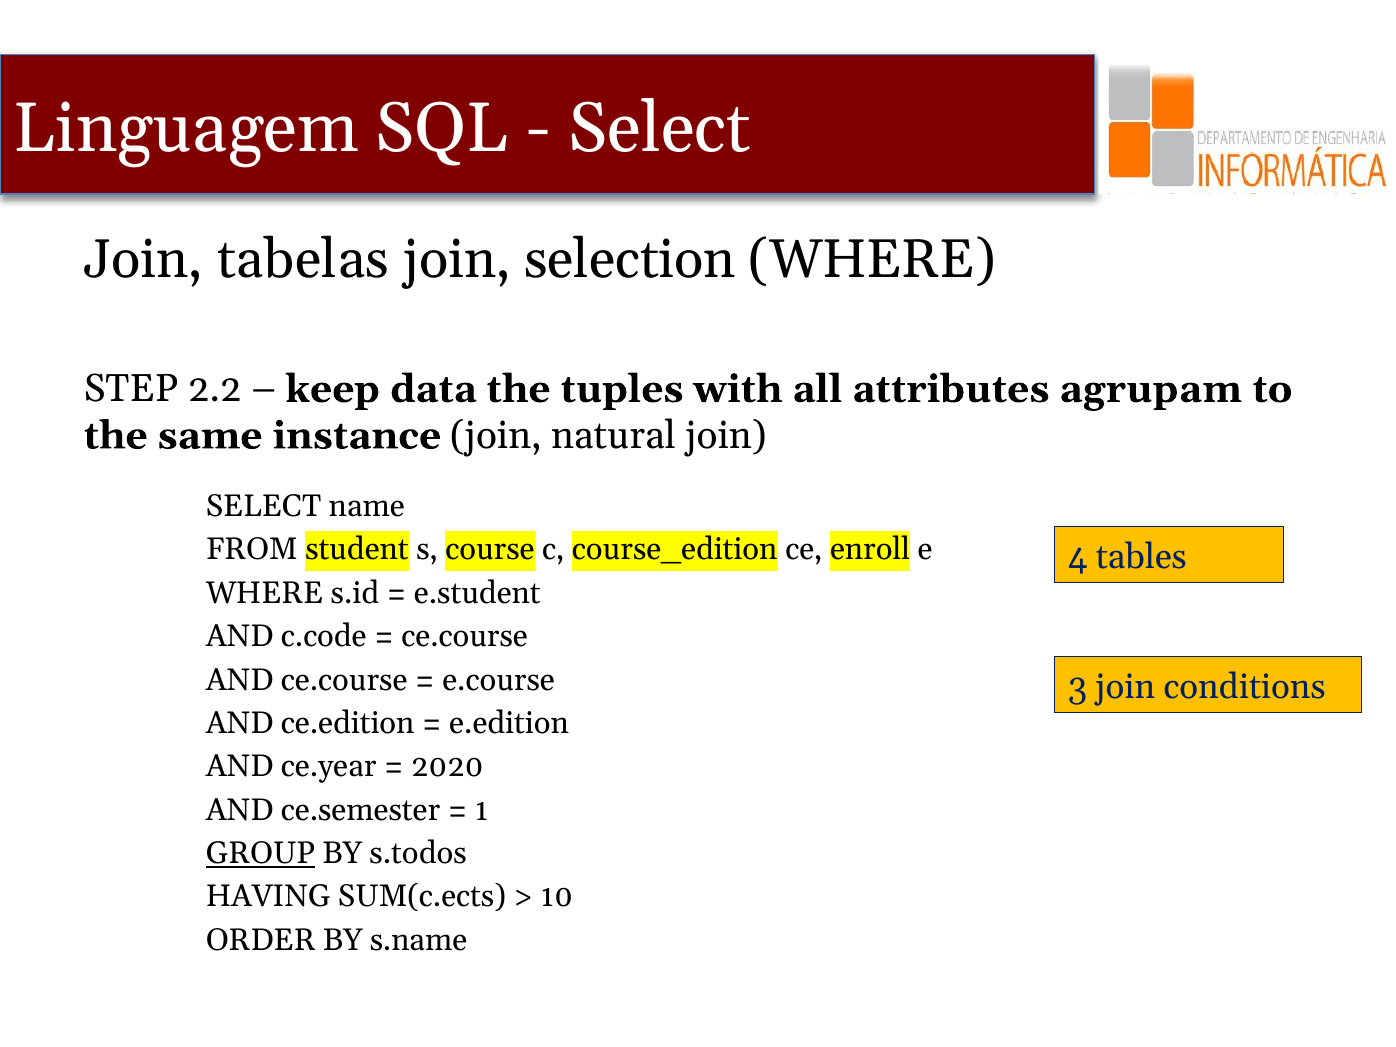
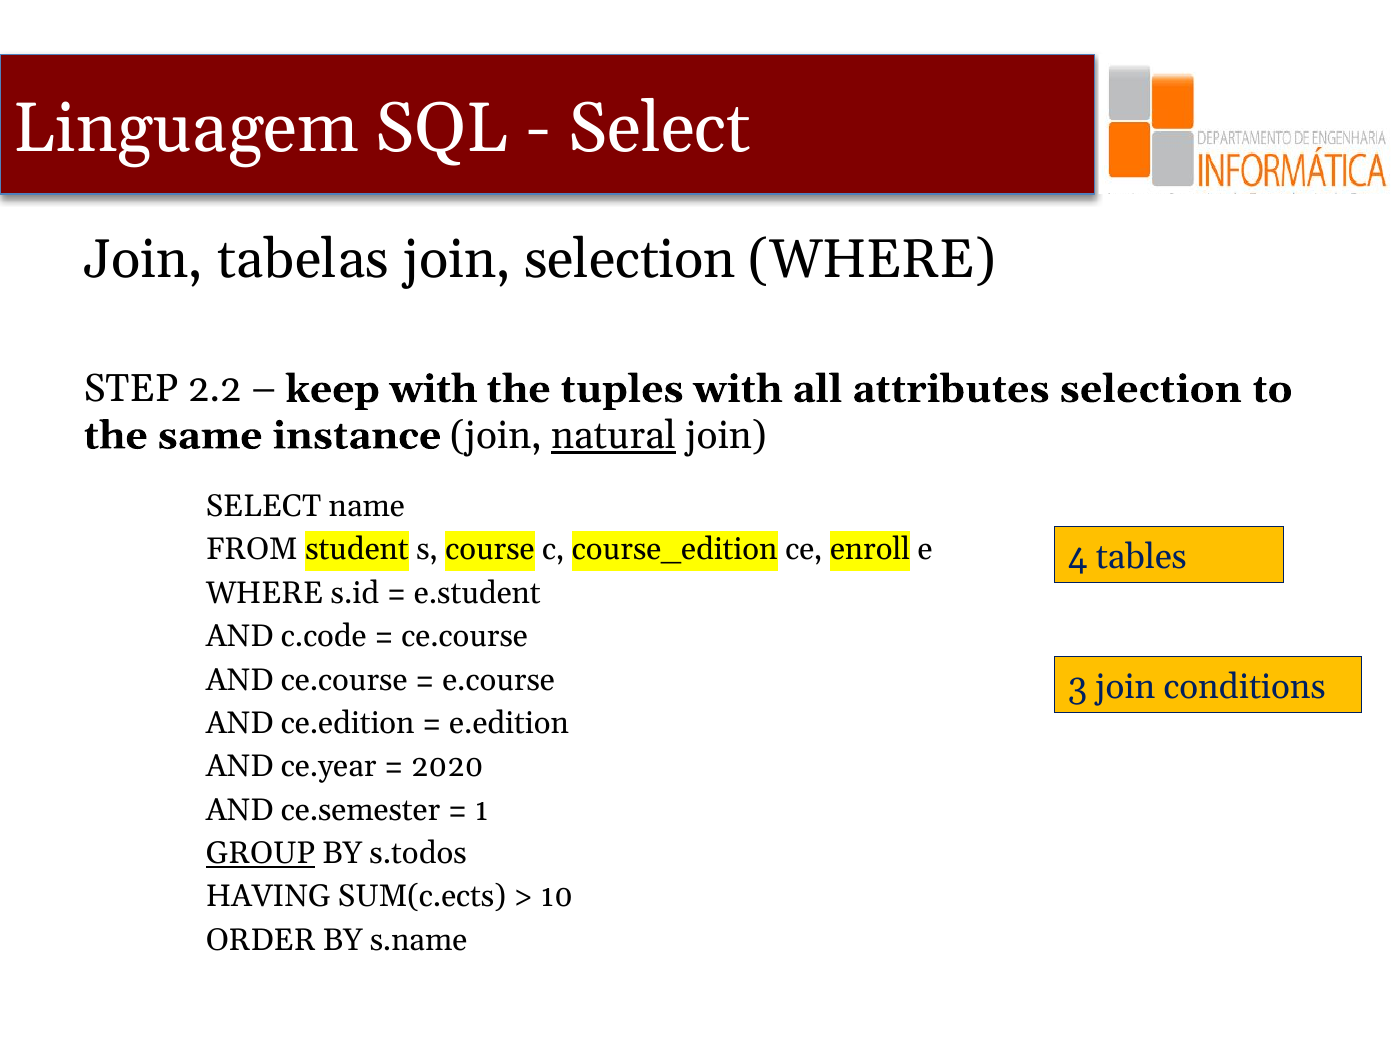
keep data: data -> with (433, 389)
attributes agrupam: agrupam -> selection (1151, 389)
natural underline: none -> present (614, 436)
